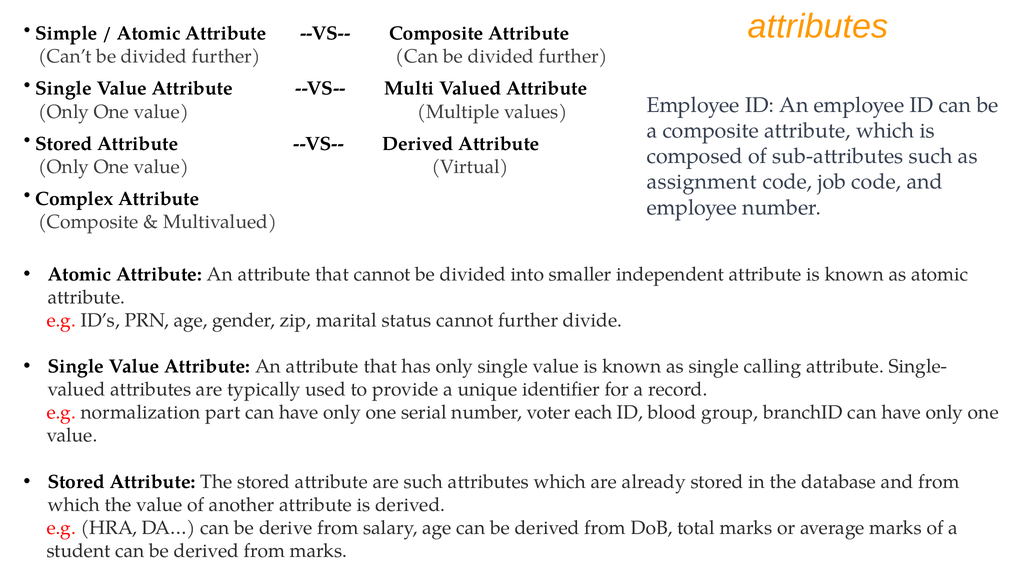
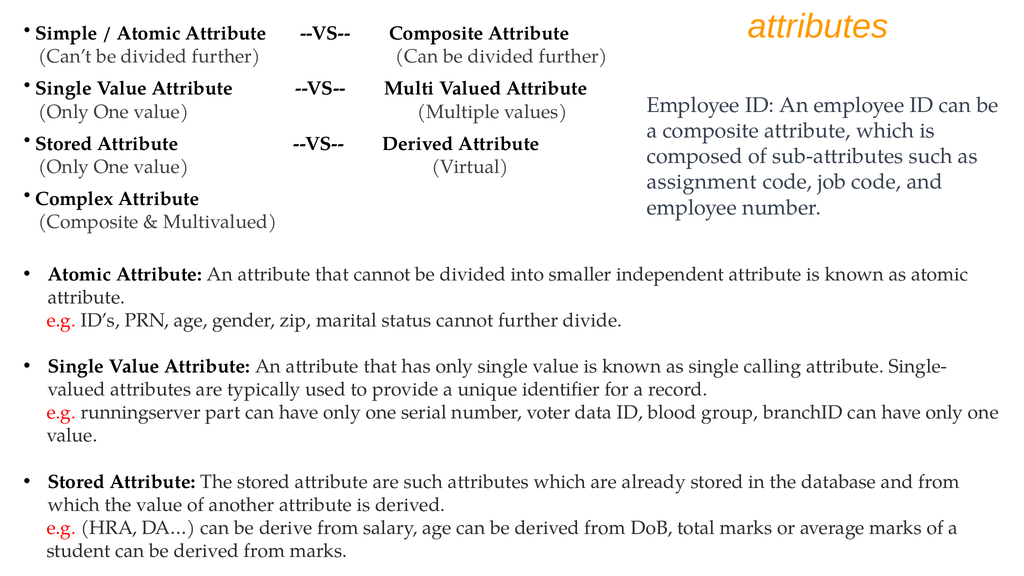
normalization: normalization -> runningserver (141, 413)
each: each -> data (593, 413)
